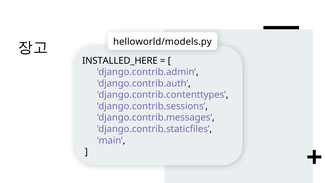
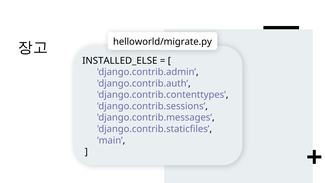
helloworld/models.py: helloworld/models.py -> helloworld/migrate.py (162, 42)
INSTALLED_HERE: INSTALLED_HERE -> INSTALLED_ELSE (120, 61)
